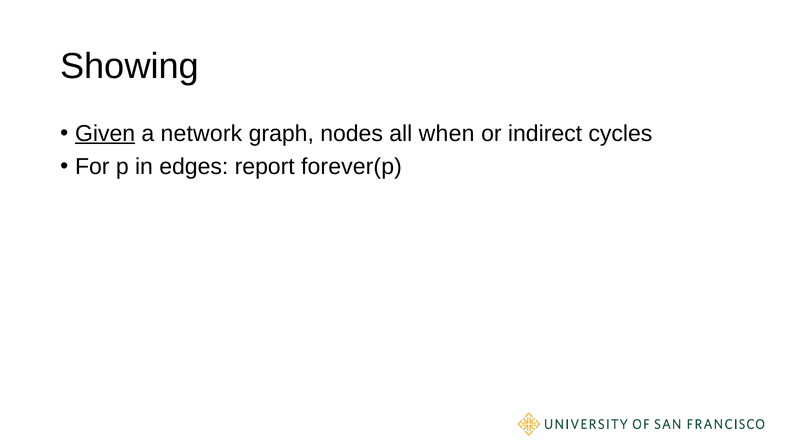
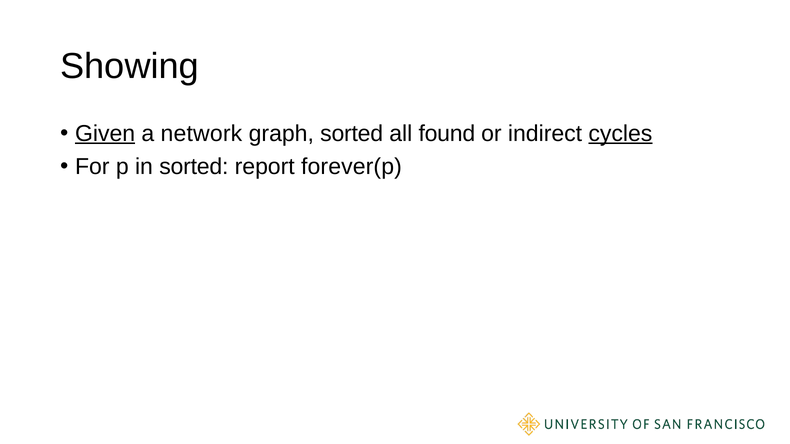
graph nodes: nodes -> sorted (352, 134)
when: when -> found (447, 134)
cycles underline: none -> present (620, 134)
in edges: edges -> sorted (194, 167)
